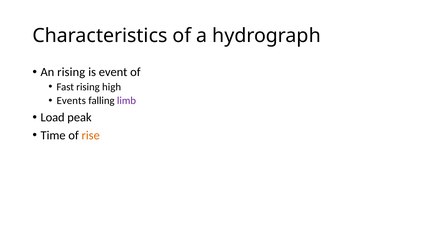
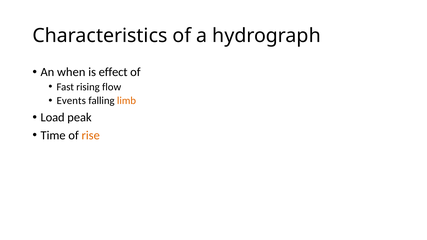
An rising: rising -> when (71, 72)
event: event -> effect (113, 72)
high: high -> flow (112, 87)
limb colour: purple -> orange (126, 101)
